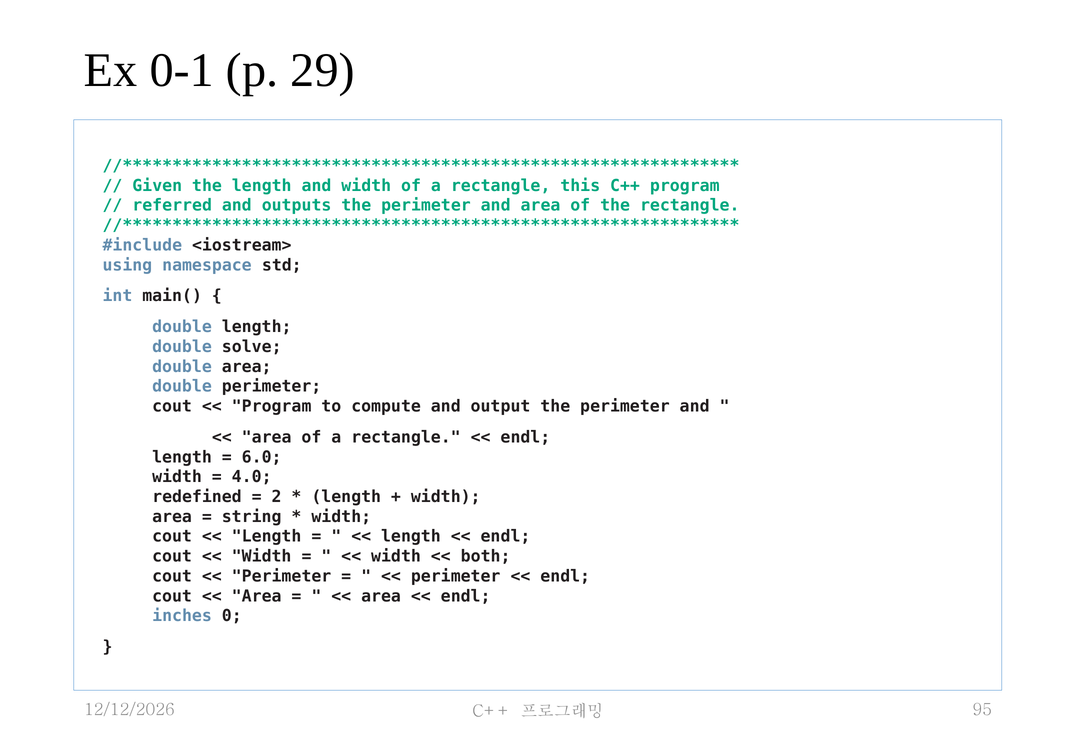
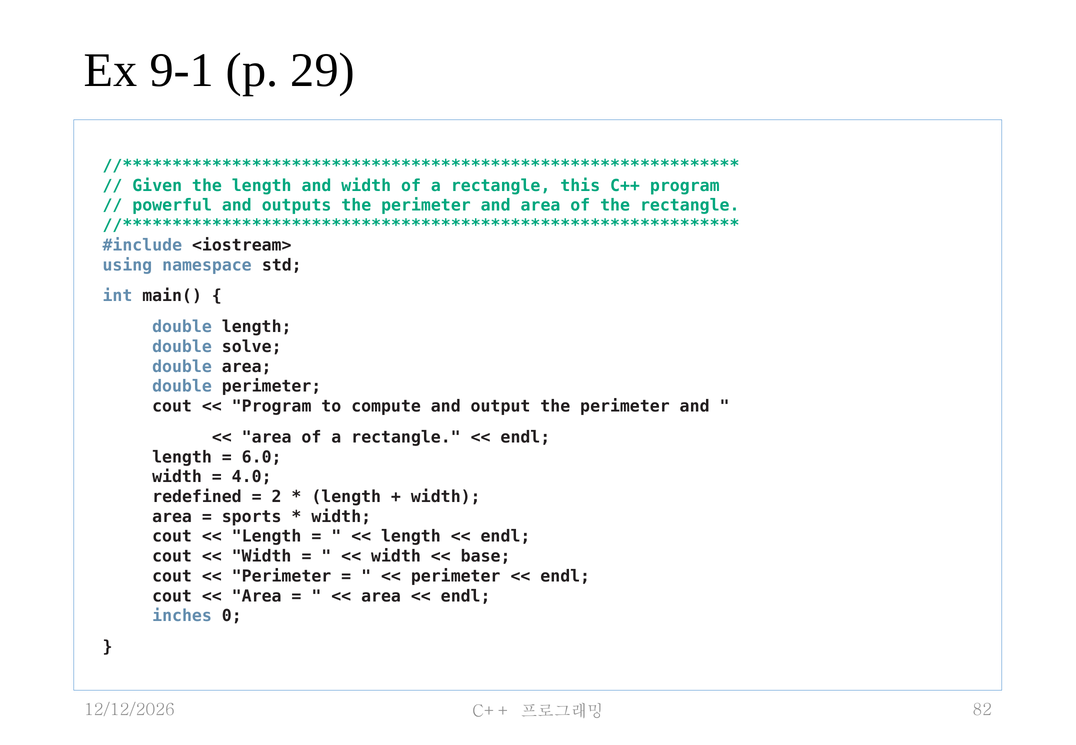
0-1: 0-1 -> 9-1 (182, 70)
referred: referred -> powerful (172, 205)
string: string -> sports (252, 517)
both: both -> base (486, 556)
95: 95 -> 82 (982, 710)
